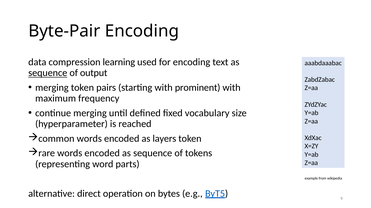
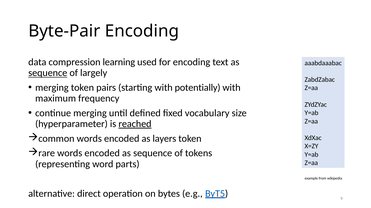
output: output -> largely (94, 73)
prominent: prominent -> potentially (198, 88)
reached underline: none -> present (135, 124)
